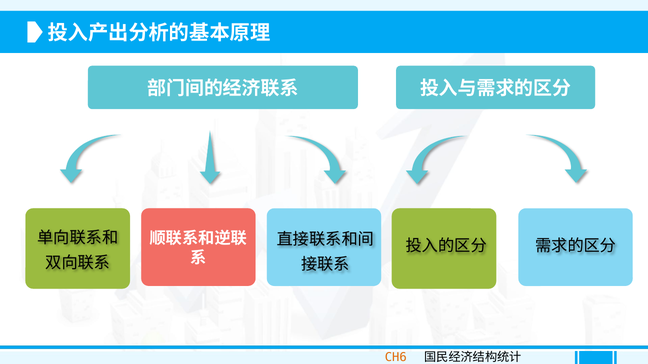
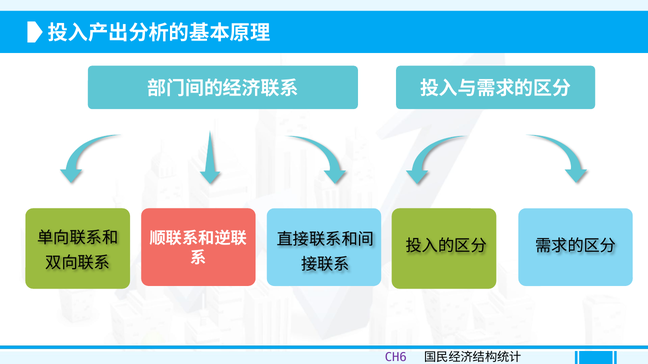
CH6 colour: orange -> purple (396, 358)
